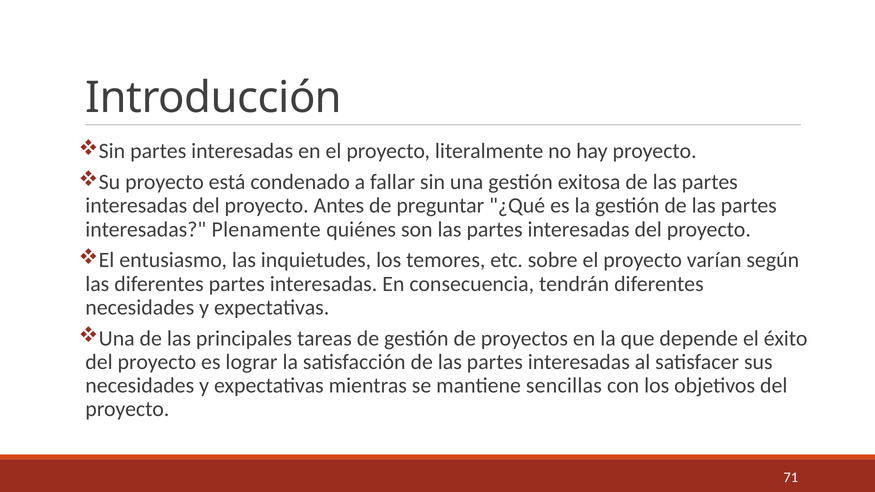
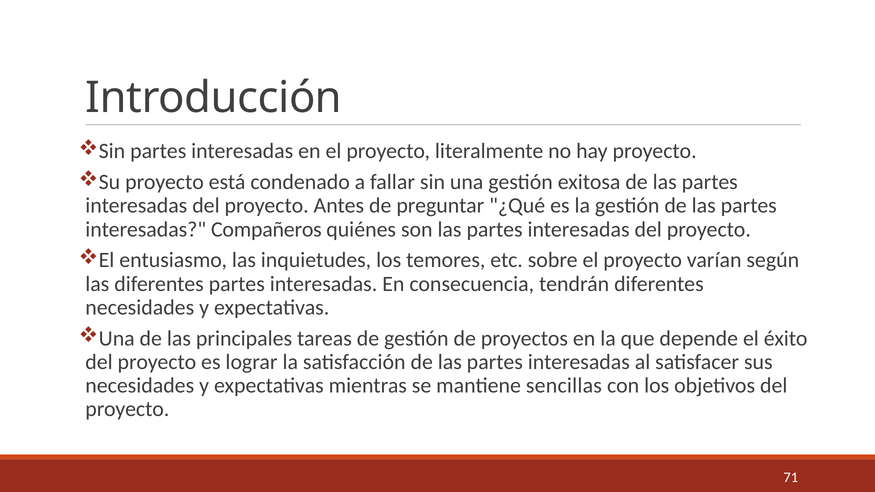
Plenamente: Plenamente -> Compañeros (266, 229)
